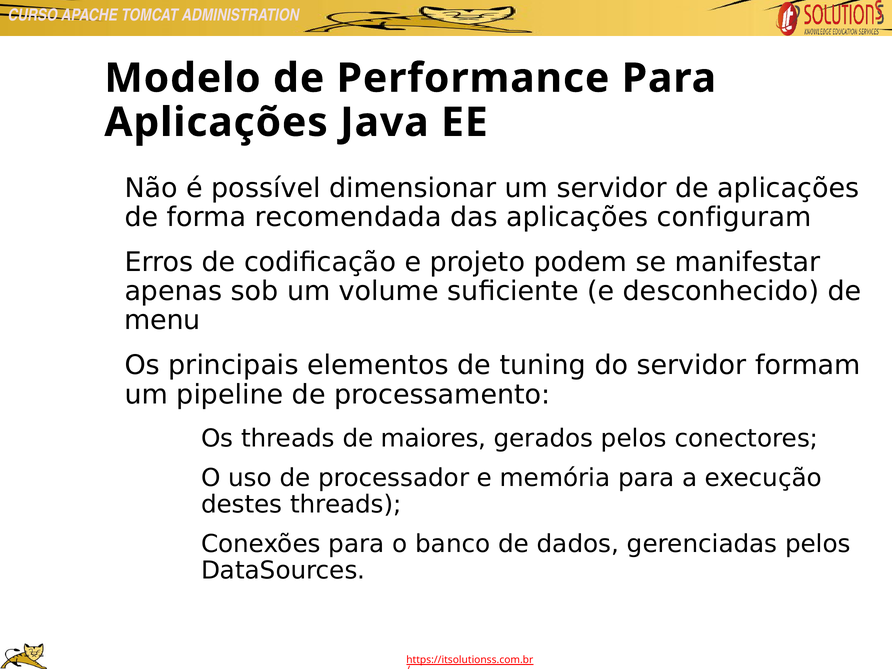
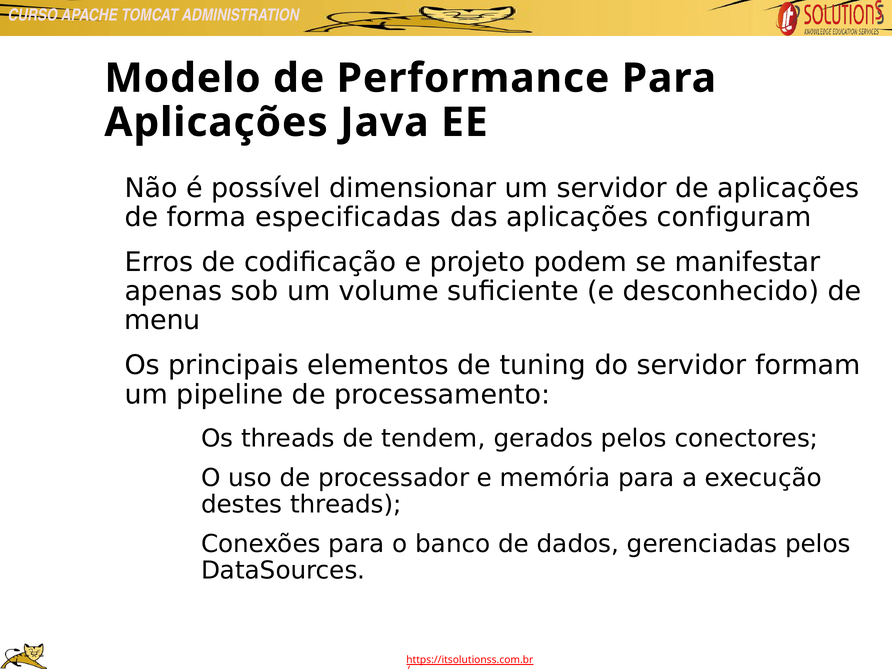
recomendada: recomendada -> especificadas (348, 217)
maiores: maiores -> tendem (433, 438)
